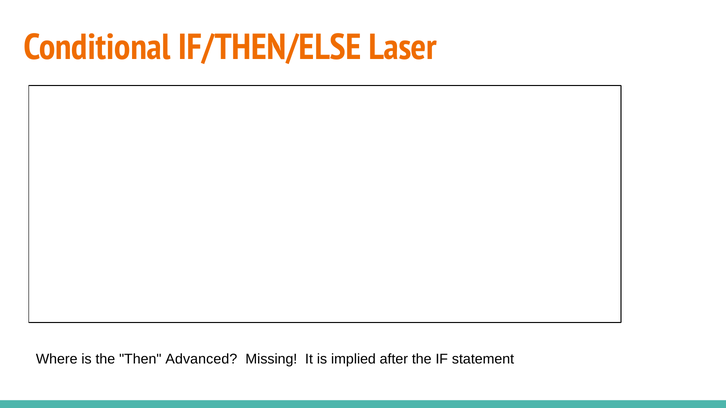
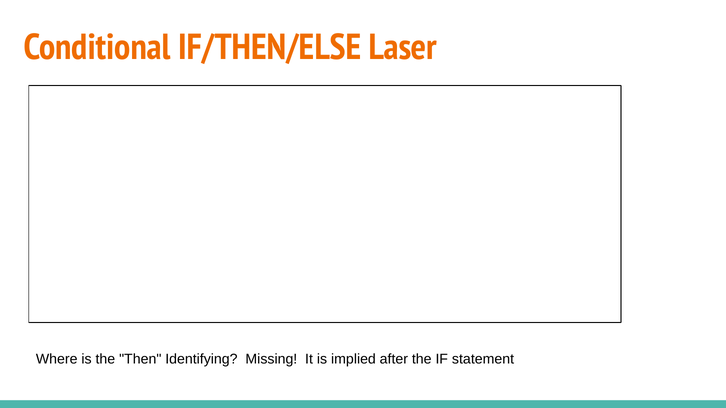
Advanced: Advanced -> Identifying (201, 359)
